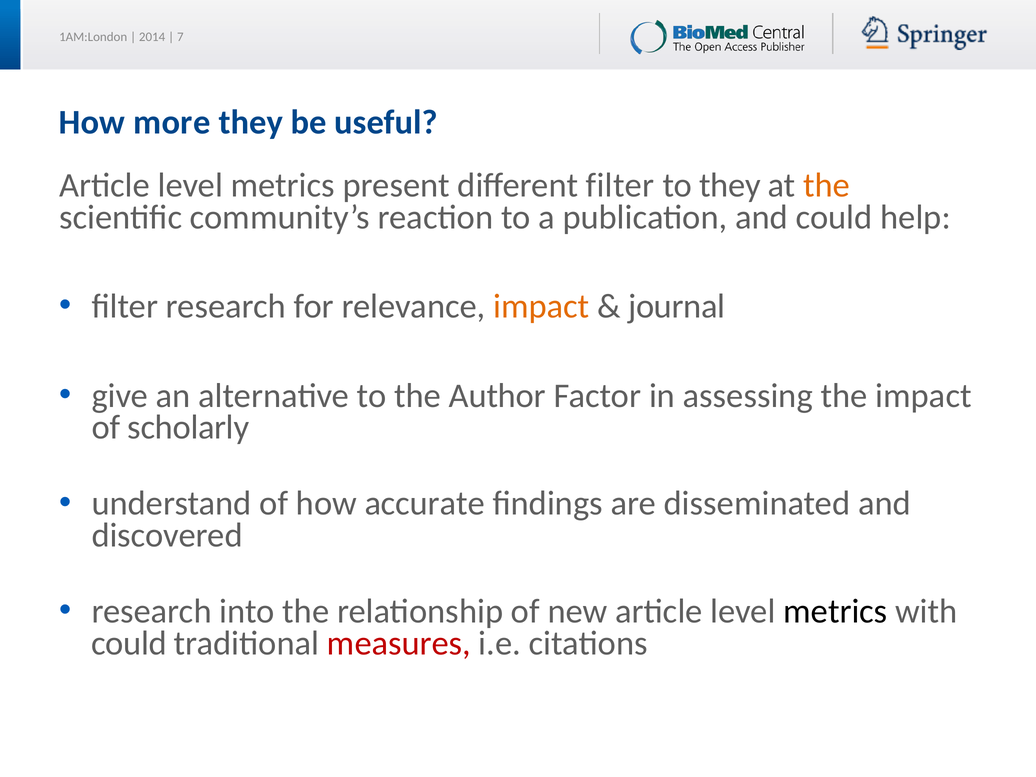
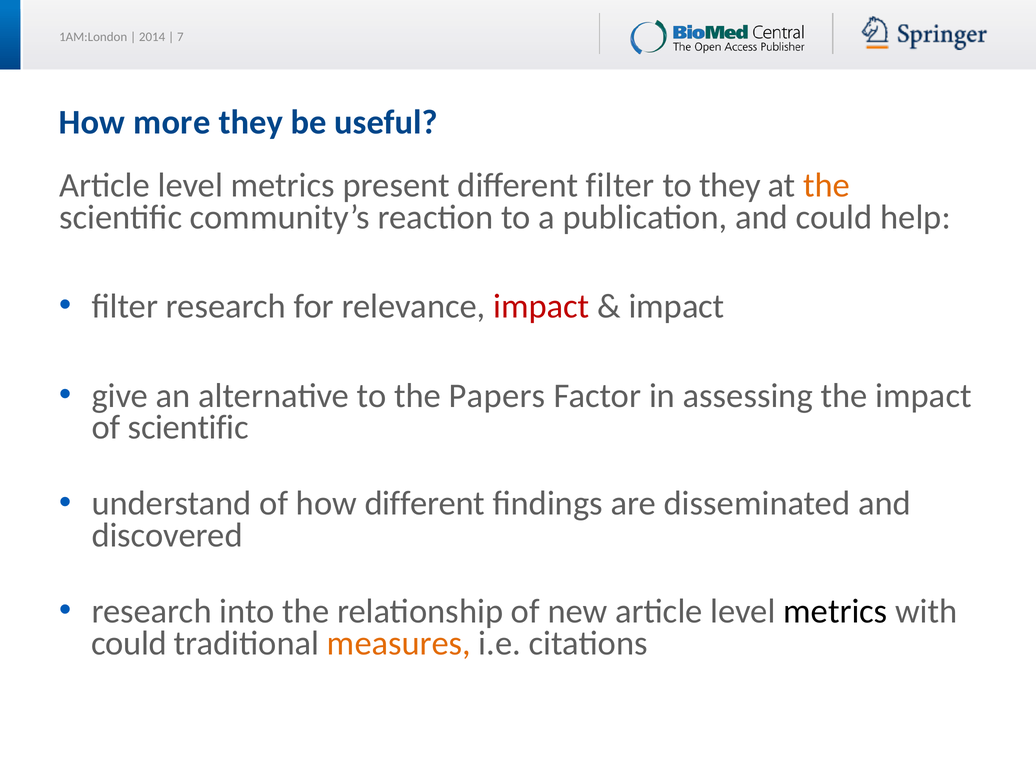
impact colour: orange -> red (541, 306)
journal: journal -> impact (677, 306)
Author: Author -> Papers (497, 396)
of scholarly: scholarly -> scientific (188, 427)
how accurate: accurate -> different (425, 504)
measures colour: red -> orange (399, 643)
